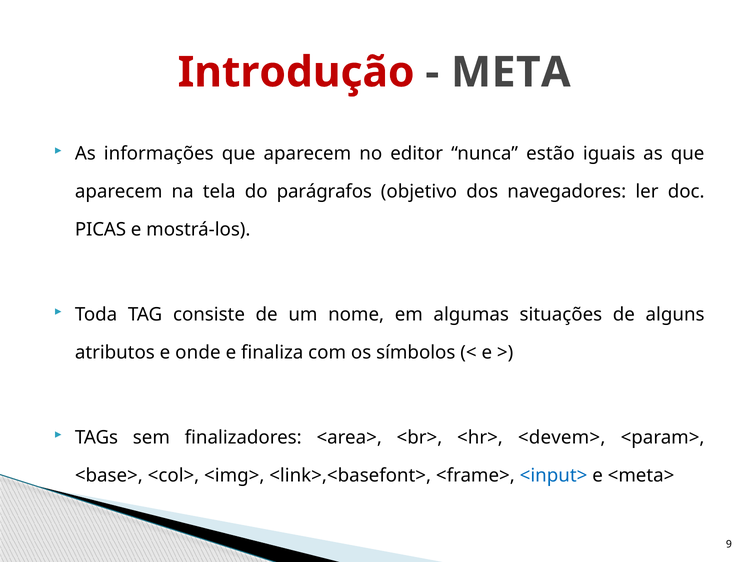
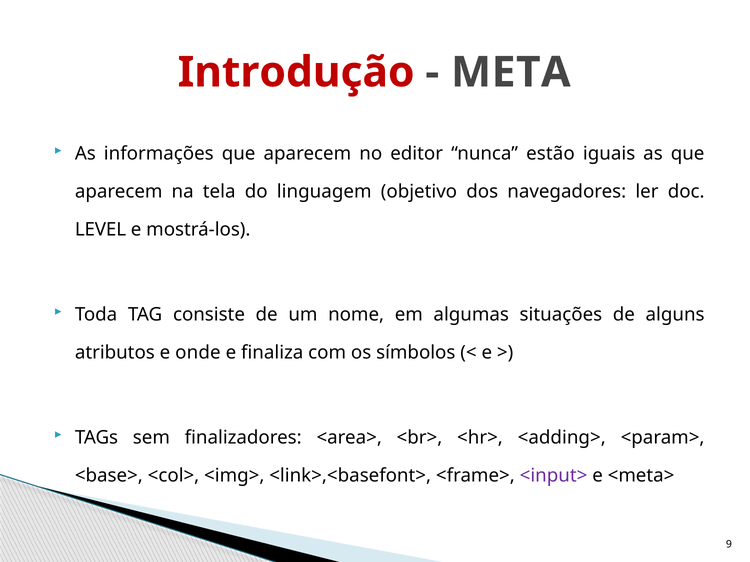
parágrafos: parágrafos -> linguagem (324, 192)
PICAS: PICAS -> LEVEL (100, 230)
<devem>: <devem> -> <adding> (562, 438)
<input> colour: blue -> purple (554, 476)
